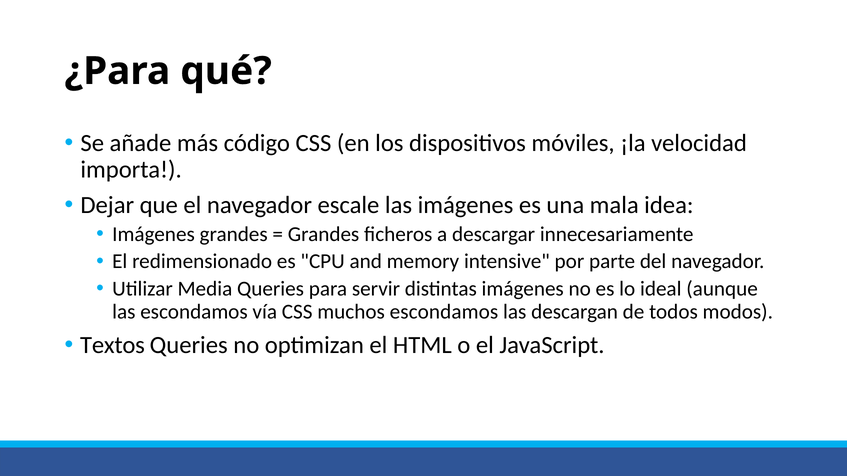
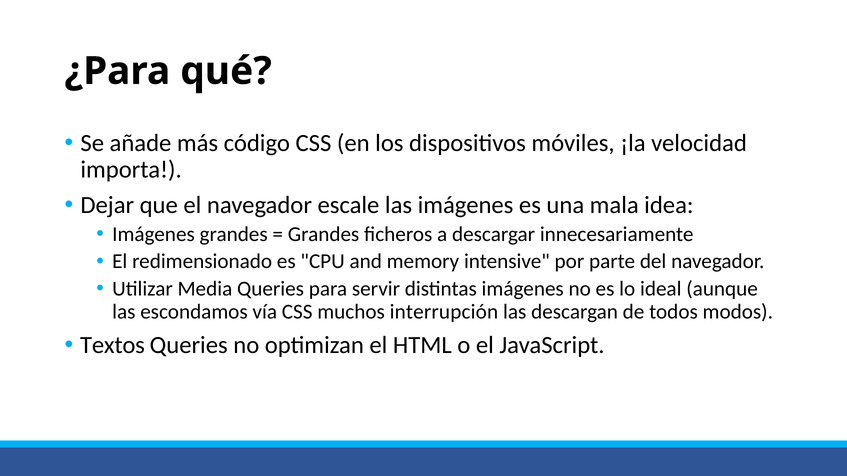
muchos escondamos: escondamos -> interrupción (444, 312)
